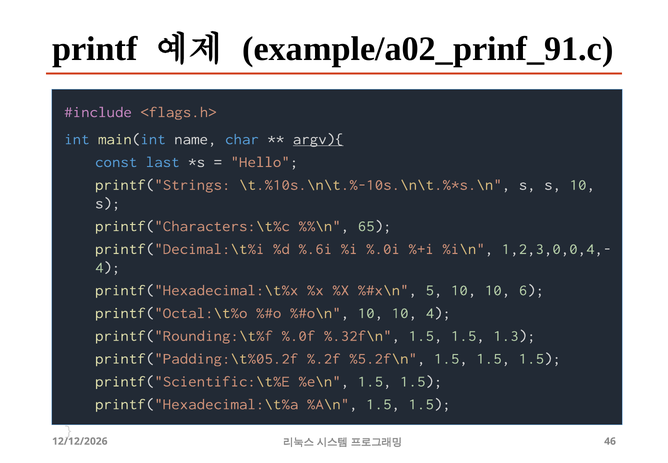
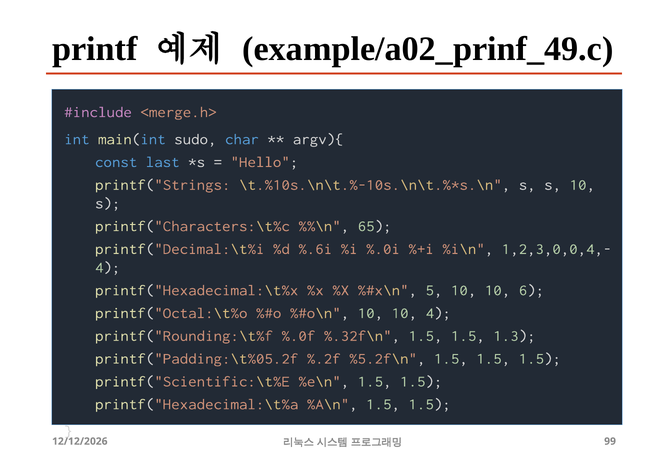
example/a02_prinf_91.c: example/a02_prinf_91.c -> example/a02_prinf_49.c (428, 49)
<flags.h>: <flags.h> -> <merge.h> (179, 112)
name: name -> sudo (195, 139)
argv){ underline: present -> none (318, 139)
46: 46 -> 99 (610, 441)
